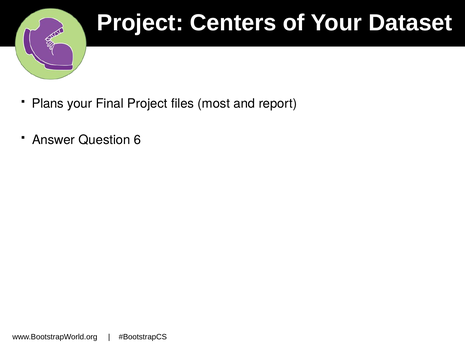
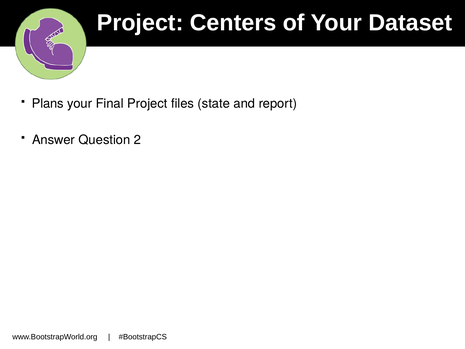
most: most -> state (214, 103)
6: 6 -> 2 (137, 140)
